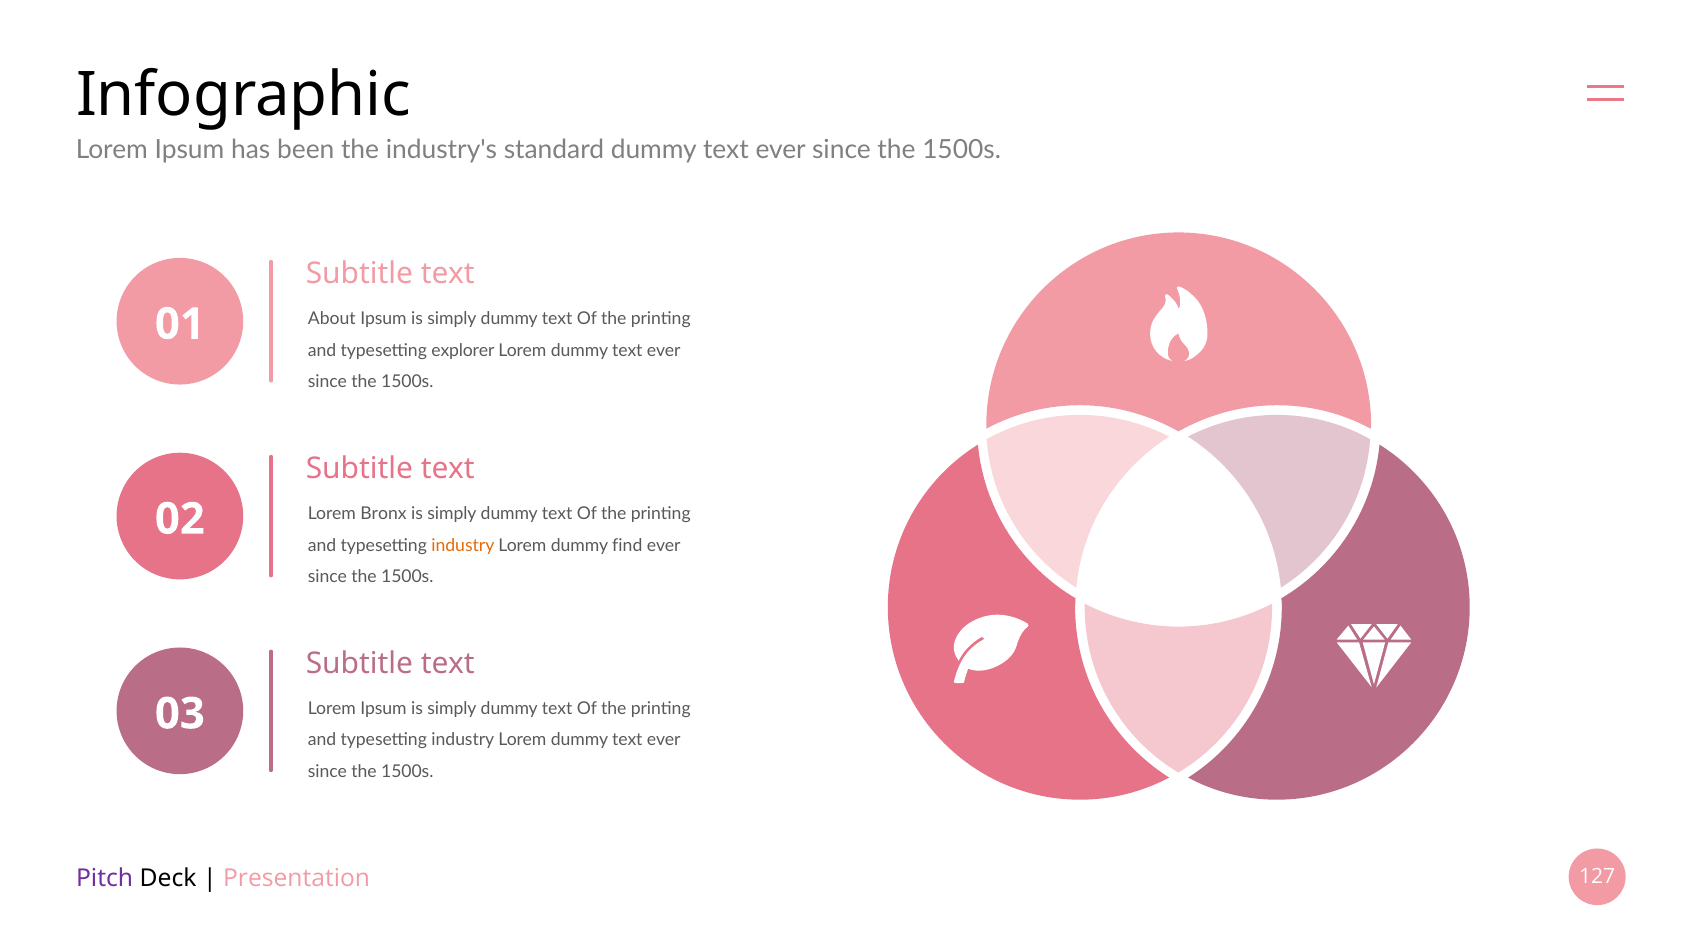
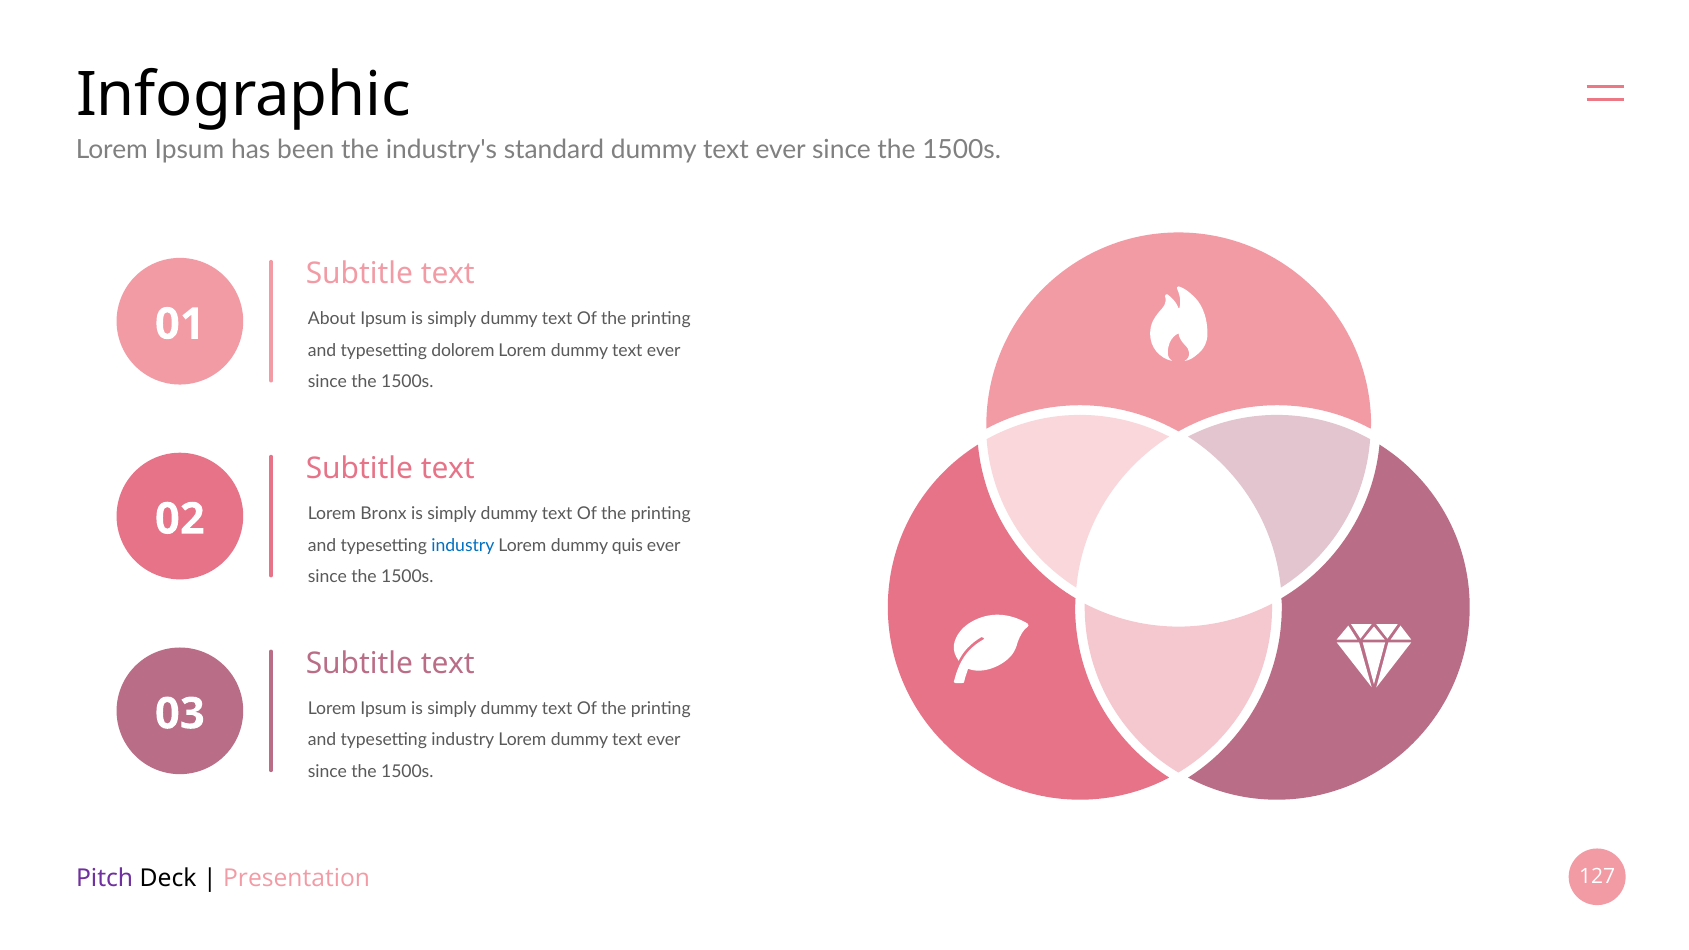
explorer: explorer -> dolorem (463, 350)
industry colour: orange -> blue (463, 545)
find: find -> quis (627, 545)
